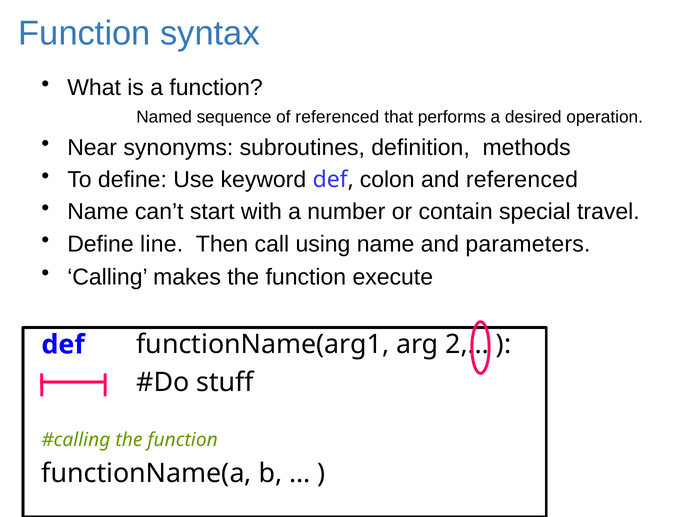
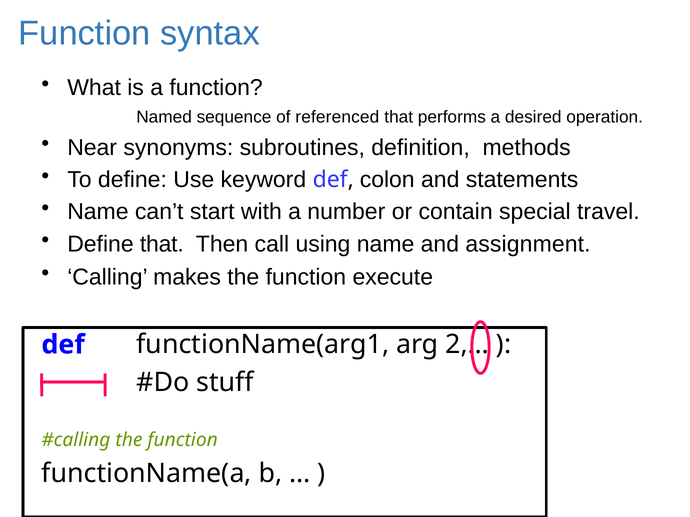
and referenced: referenced -> statements (522, 180)
Define line: line -> that (162, 244)
parameters: parameters -> assignment (528, 244)
